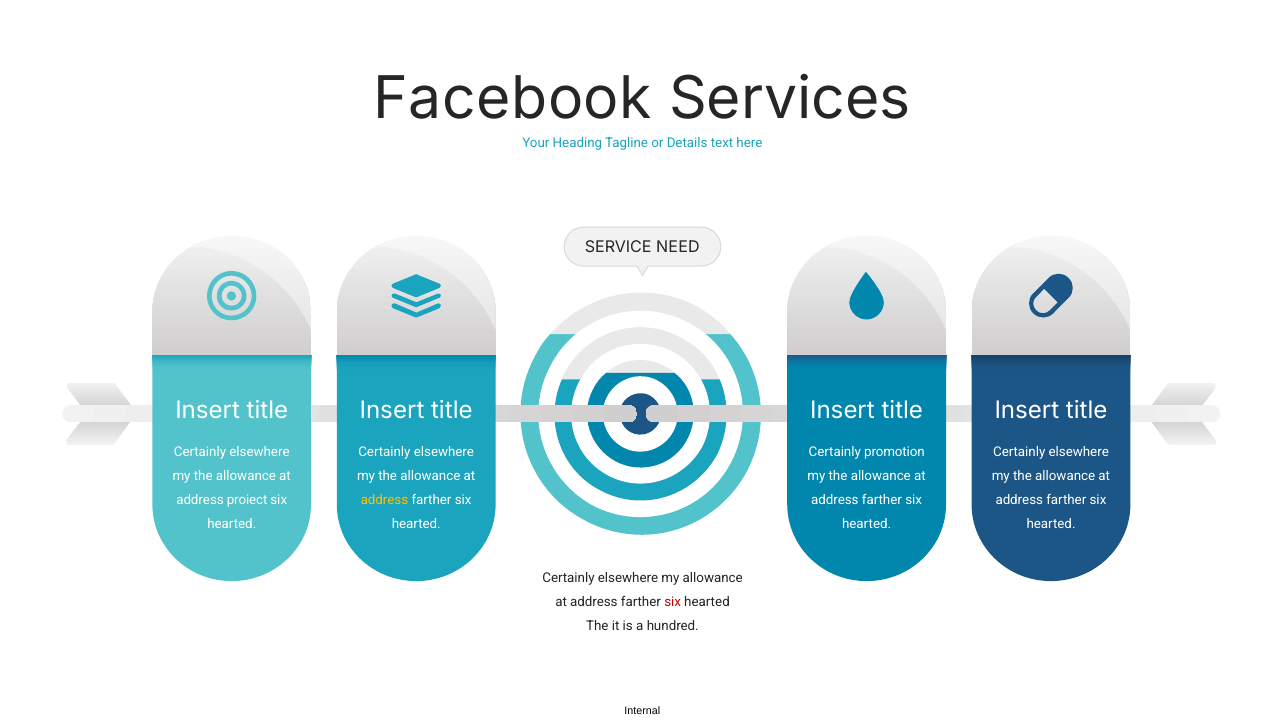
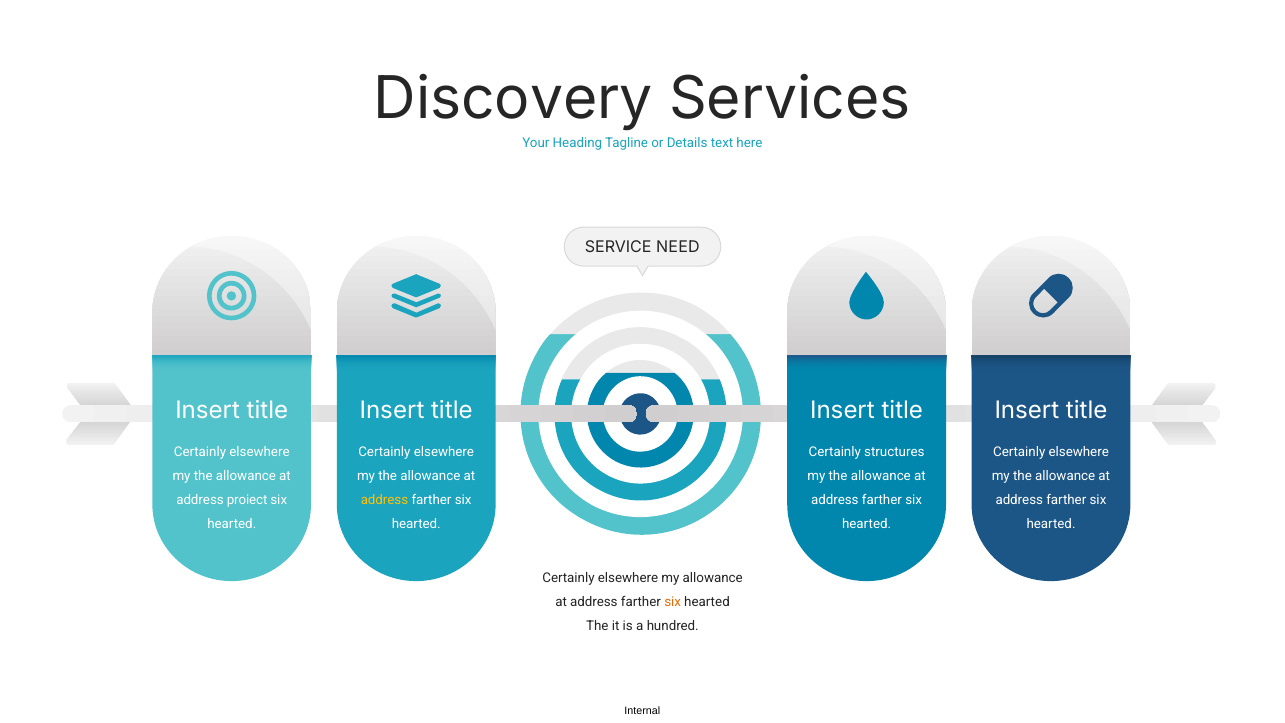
Facebook: Facebook -> Discovery (513, 99)
promotion: promotion -> structures (894, 452)
six colour: red -> orange (673, 602)
